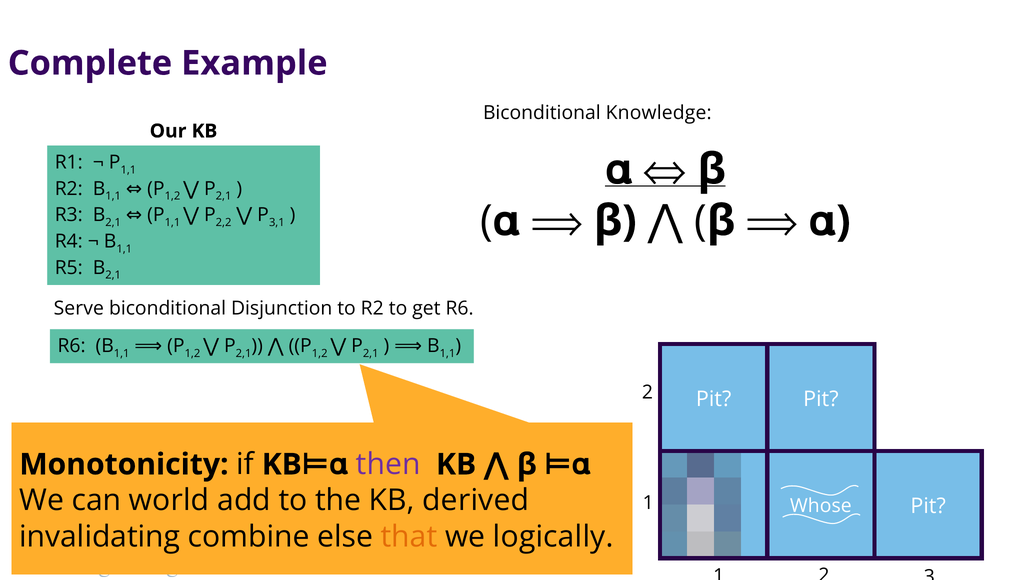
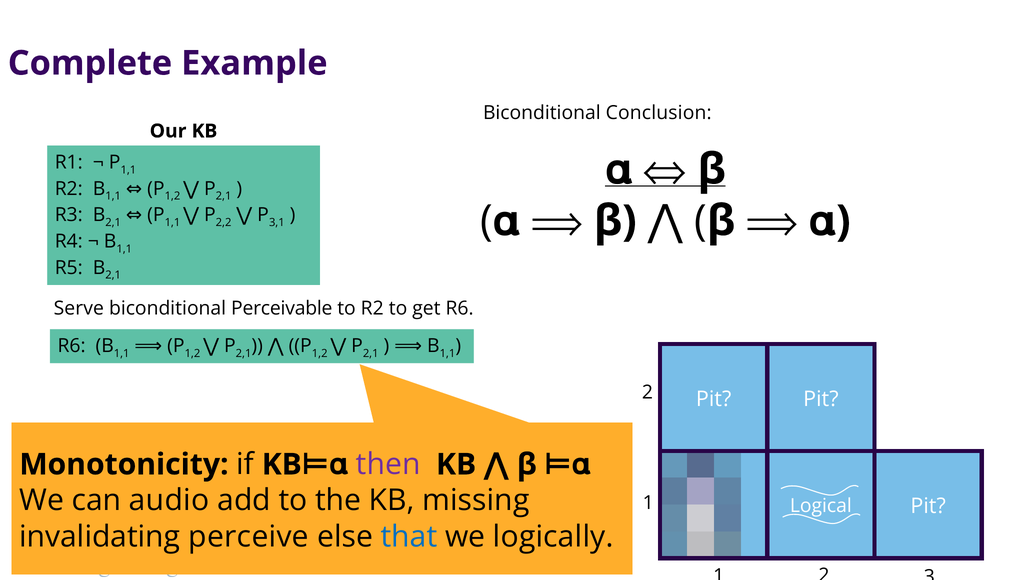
Knowledge: Knowledge -> Conclusion (659, 113)
Disjunction: Disjunction -> Perceivable (282, 309)
world: world -> audio (169, 501)
derived: derived -> missing (476, 501)
Whose: Whose -> Logical (821, 506)
combine: combine -> perceive (249, 537)
that colour: orange -> blue (409, 537)
